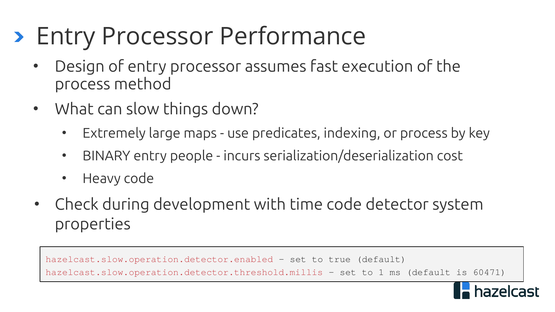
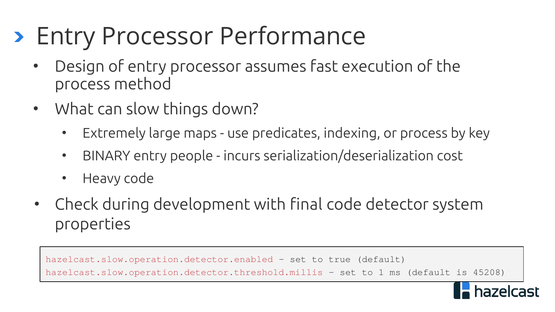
time: time -> final (306, 205)
60471: 60471 -> 45208 (489, 272)
